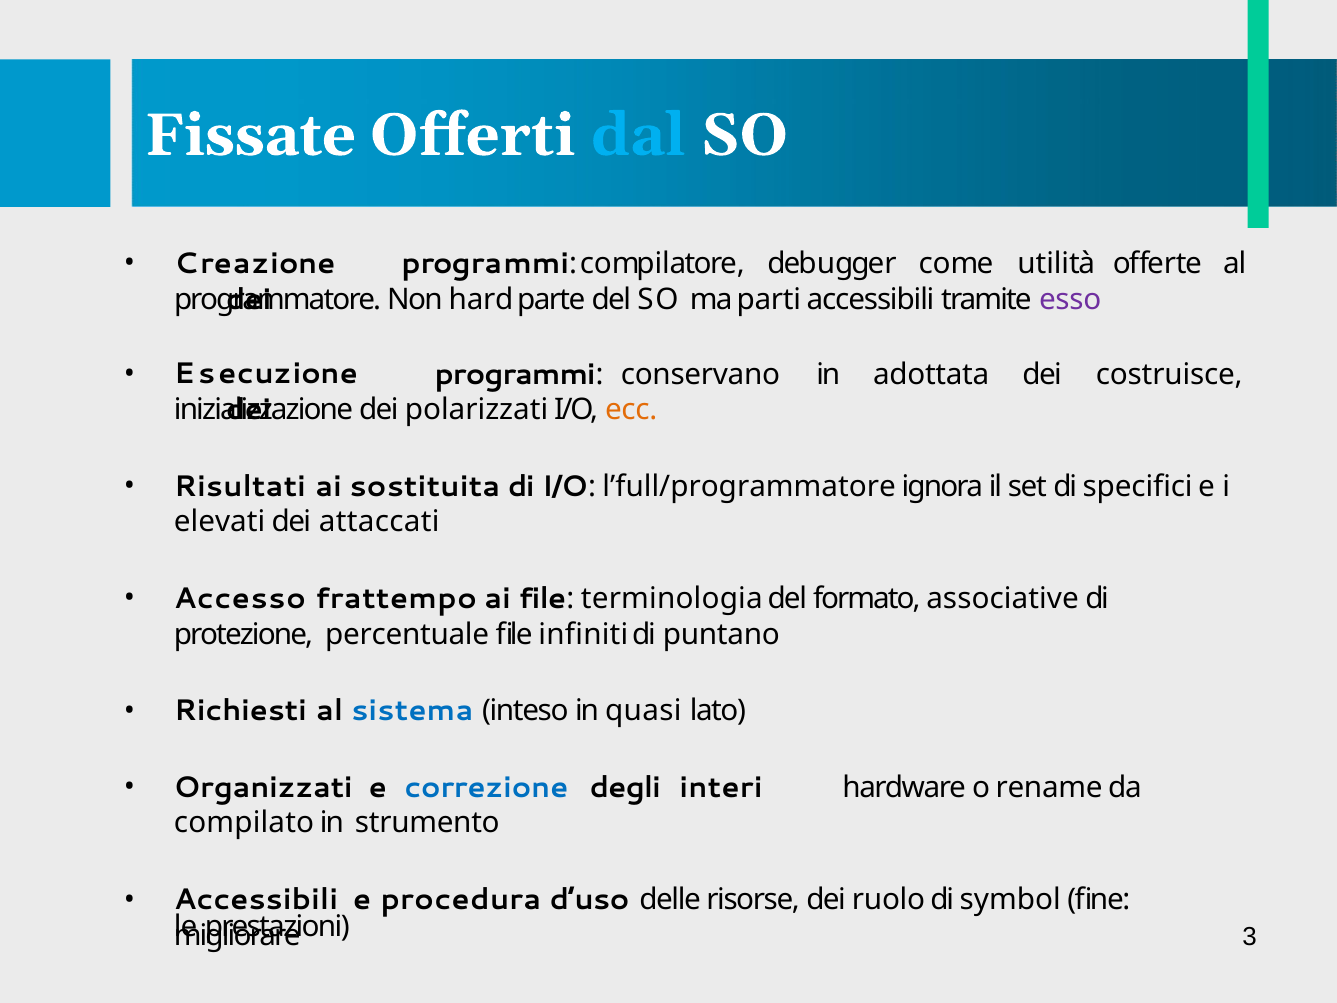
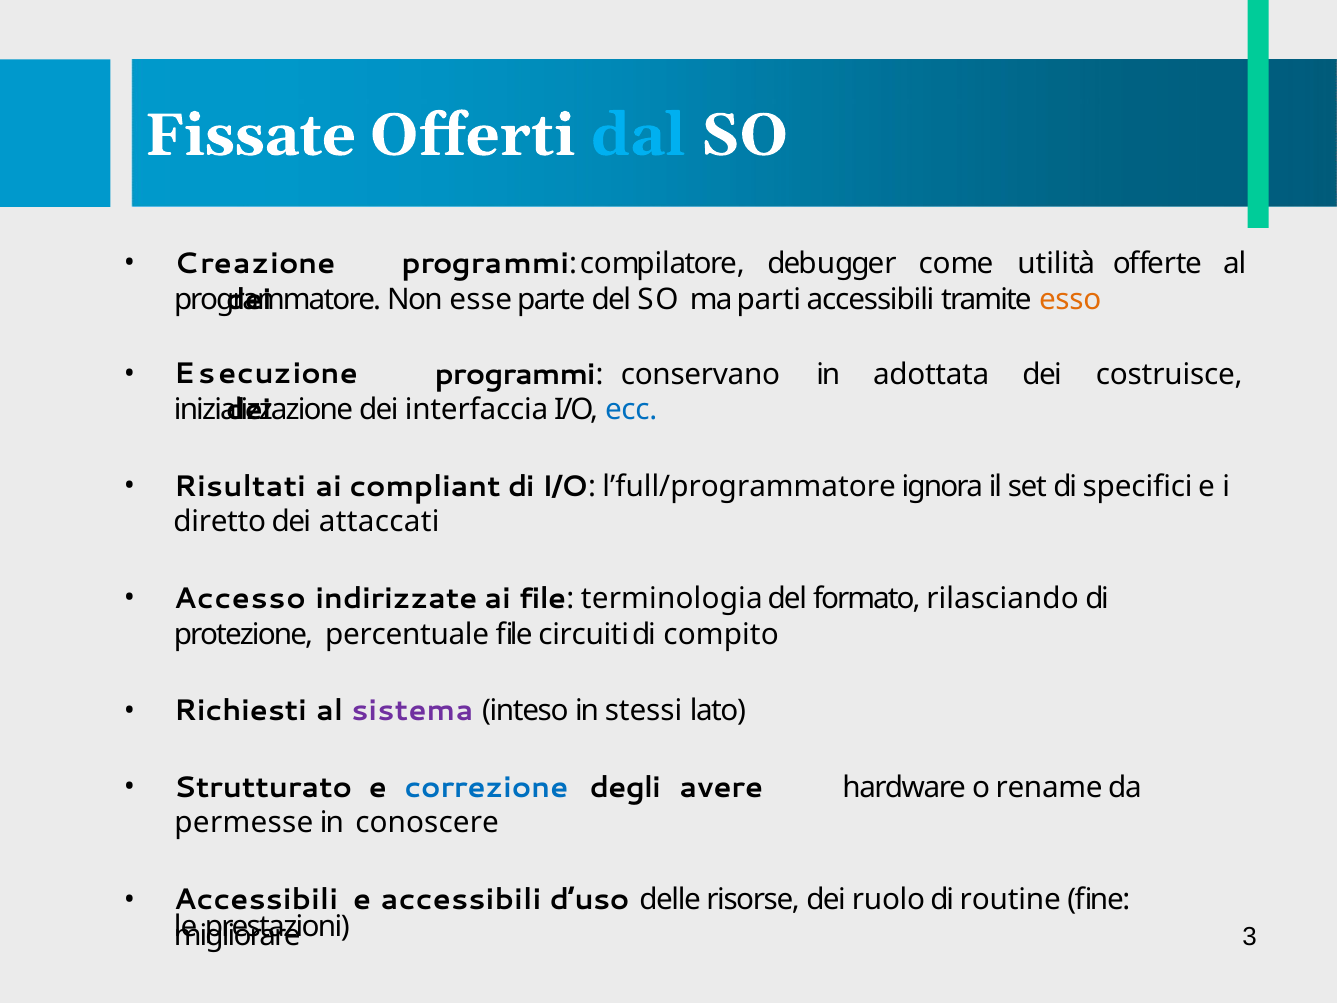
hard: hard -> esse (481, 299)
esso colour: purple -> orange (1070, 299)
polarizzati: polarizzati -> interfaccia (477, 410)
ecc colour: orange -> blue (631, 410)
sostituita: sostituita -> compliant (425, 486)
elevati: elevati -> diretto (220, 522)
frattempo: frattempo -> indirizzate (396, 598)
associative: associative -> rilasciando (1003, 598)
infiniti: infiniti -> circuiti (584, 634)
puntano: puntano -> compito (721, 634)
sistema colour: blue -> purple (412, 711)
quasi: quasi -> stessi (643, 711)
Organizzati: Organizzati -> Strutturato (263, 787)
interi: interi -> avere (721, 787)
compilato: compilato -> permesse (244, 823)
strumento: strumento -> conoscere (427, 823)
e procedura: procedura -> accessibili (461, 900)
symbol: symbol -> routine (1010, 900)
